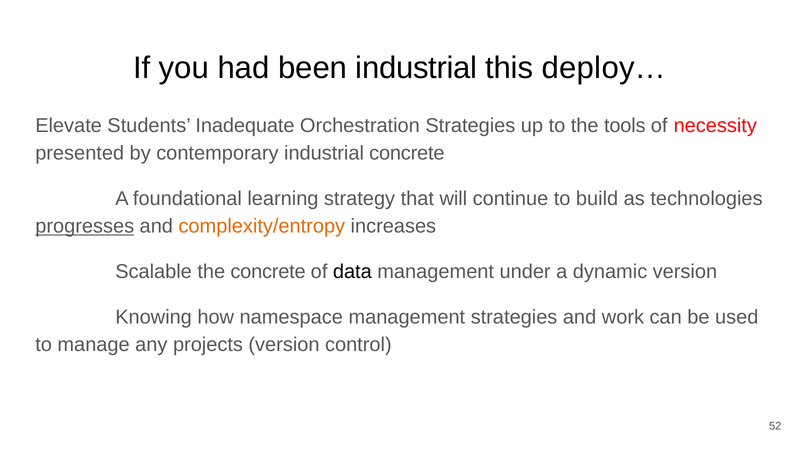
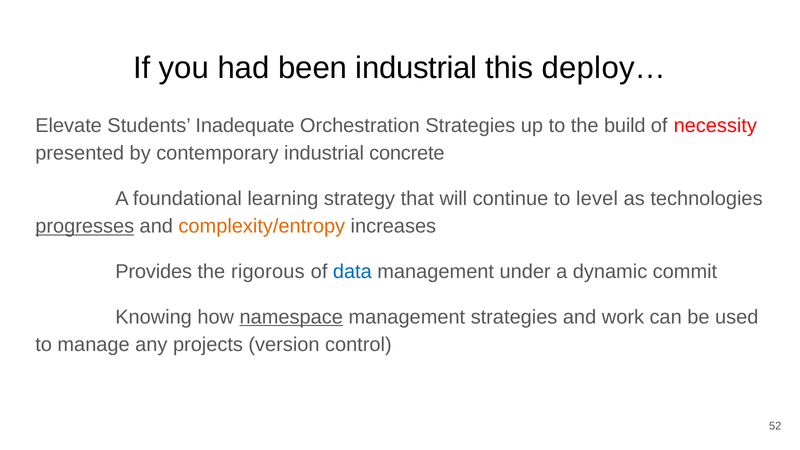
tools: tools -> build (625, 126)
build: build -> level (597, 199)
Scalable: Scalable -> Provides (154, 272)
the concrete: concrete -> rigorous (268, 272)
data colour: black -> blue (352, 272)
dynamic version: version -> commit (685, 272)
namespace underline: none -> present (291, 317)
